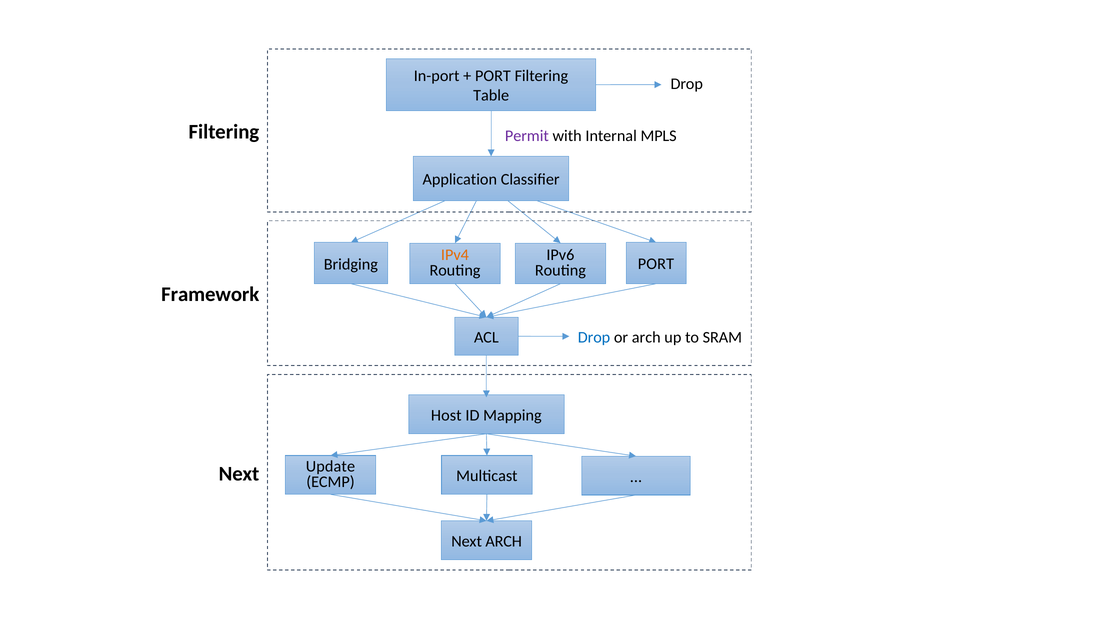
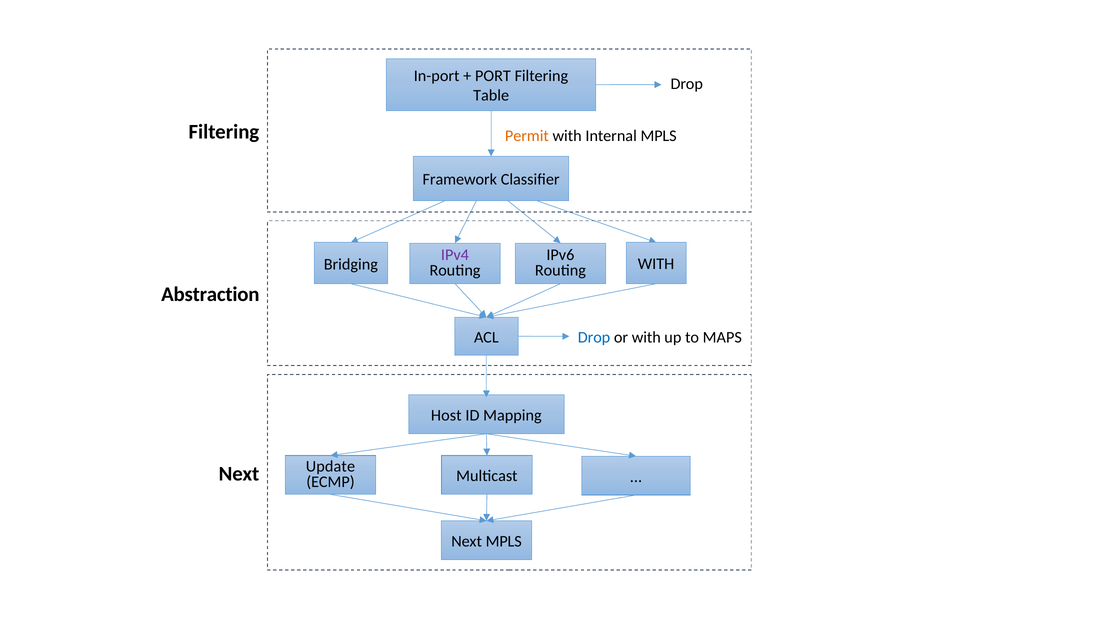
Permit colour: purple -> orange (527, 136)
Application: Application -> Framework (460, 180)
IPv4 colour: orange -> purple (455, 255)
Routing PORT: PORT -> WITH (656, 264)
Framework: Framework -> Abstraction (210, 294)
or arch: arch -> with (646, 337)
SRAM: SRAM -> MAPS (722, 337)
Next ARCH: ARCH -> MPLS (504, 541)
